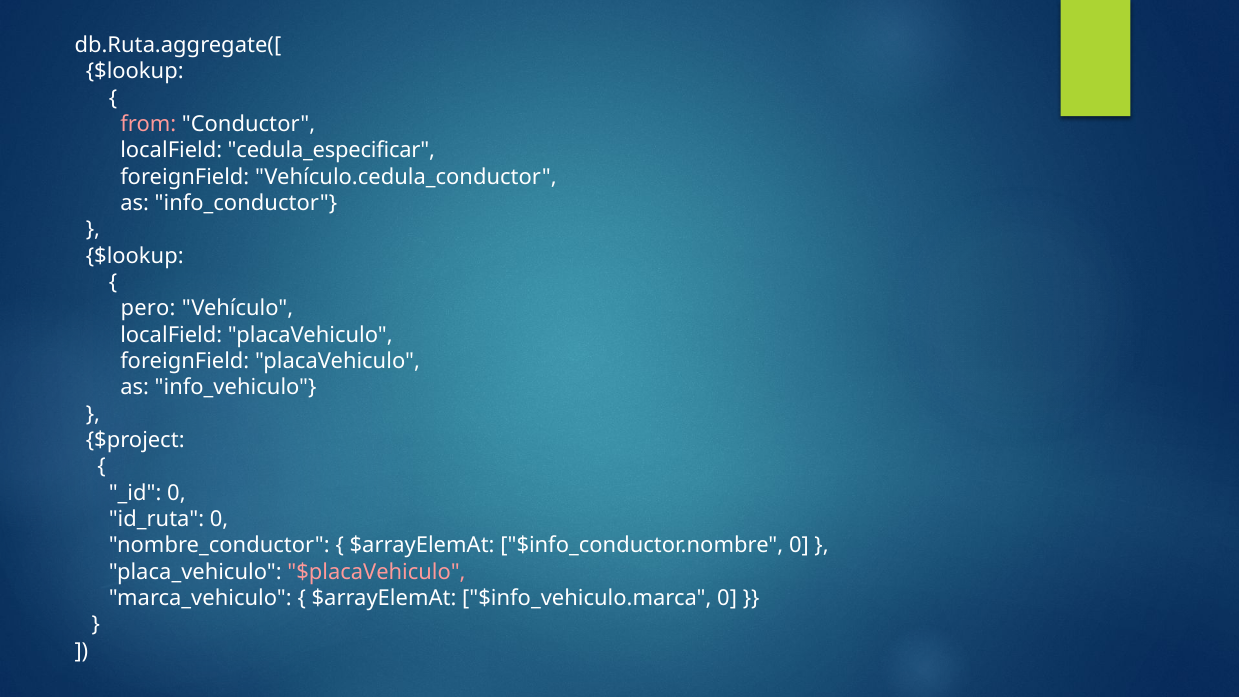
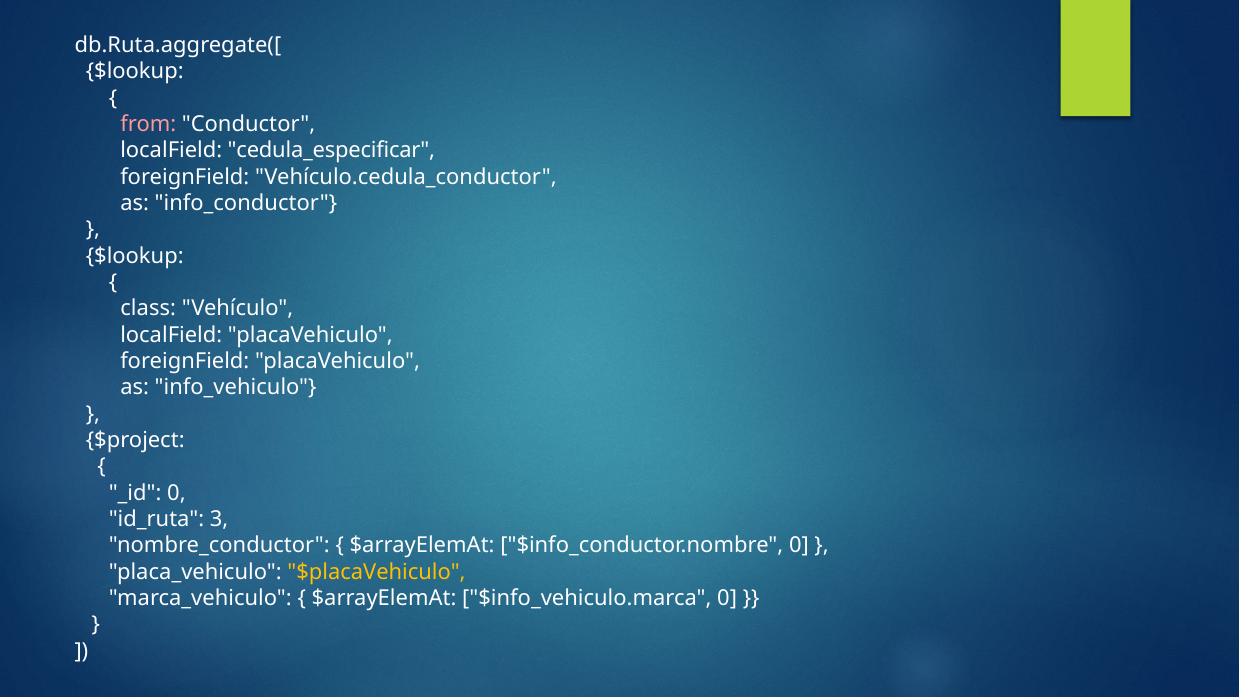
pero: pero -> class (148, 309)
id_ruta 0: 0 -> 3 (219, 519)
$placaVehiculo colour: pink -> yellow (377, 572)
